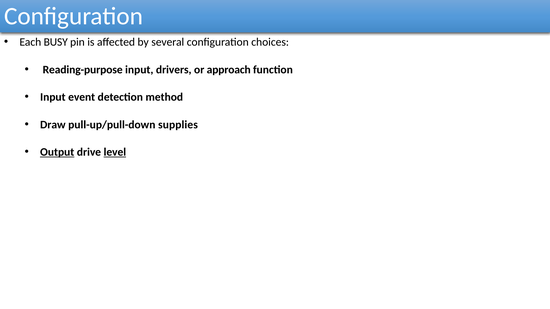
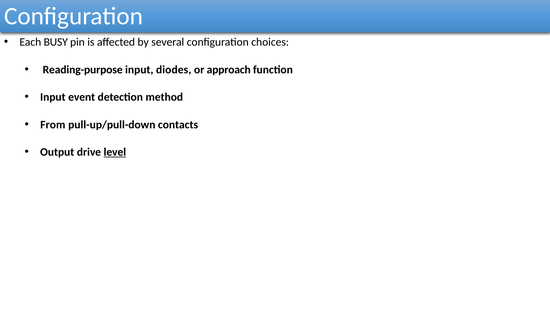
drivers: drivers -> diodes (174, 70)
Draw: Draw -> From (53, 125)
supplies: supplies -> contacts (178, 125)
Output underline: present -> none (57, 152)
